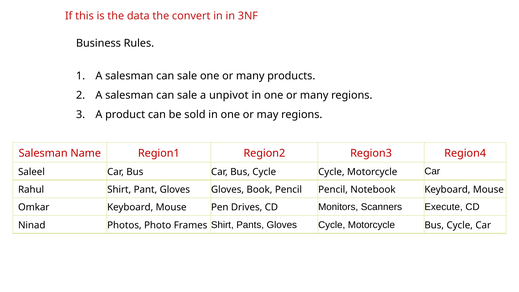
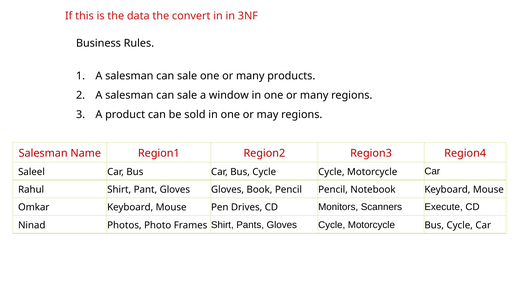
unpivot: unpivot -> window (229, 95)
